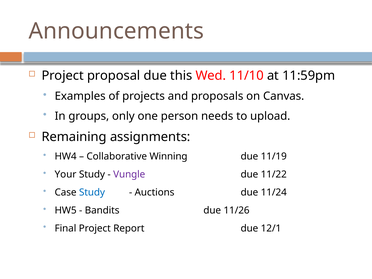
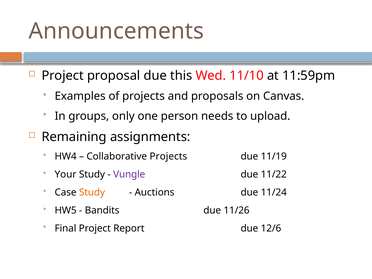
Collaborative Winning: Winning -> Projects (168, 156)
Study colour: blue -> orange (92, 192)
12/1: 12/1 -> 12/6 (271, 228)
